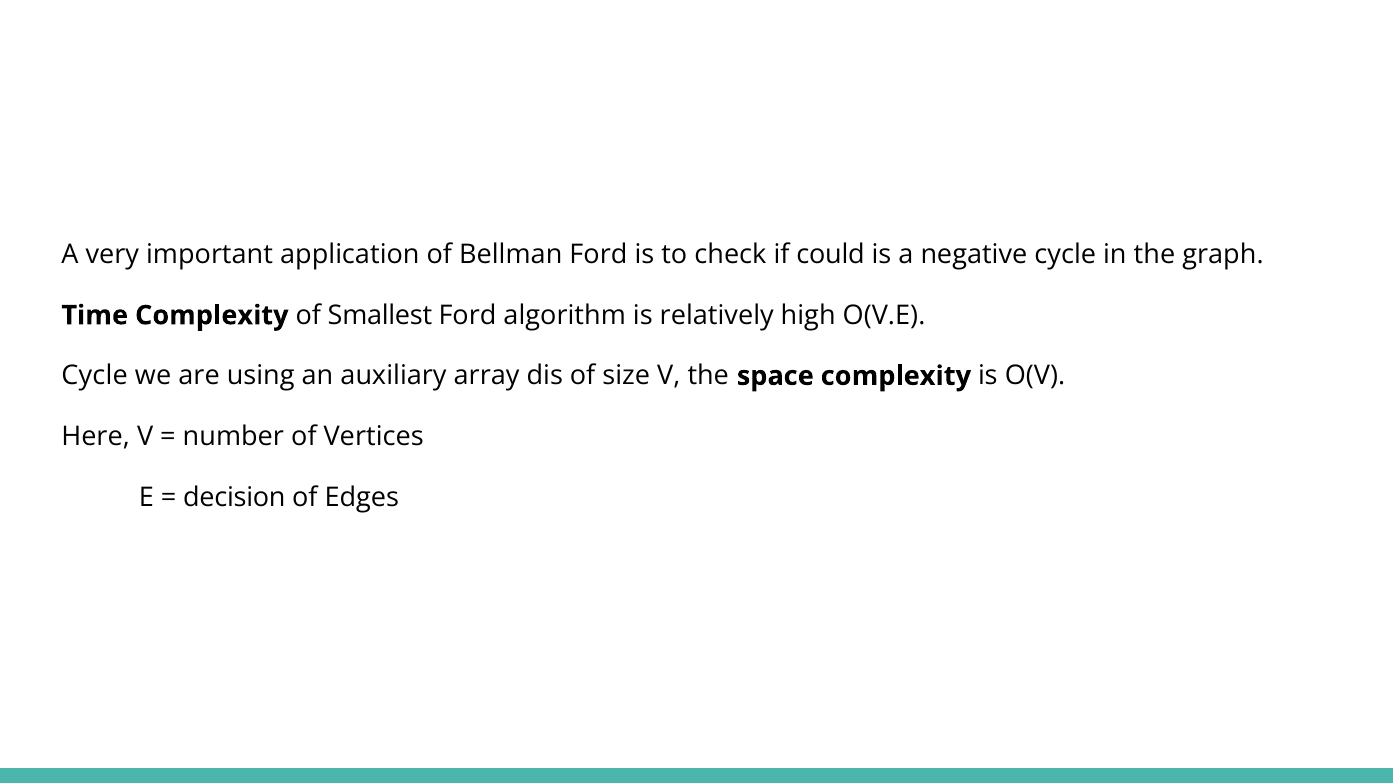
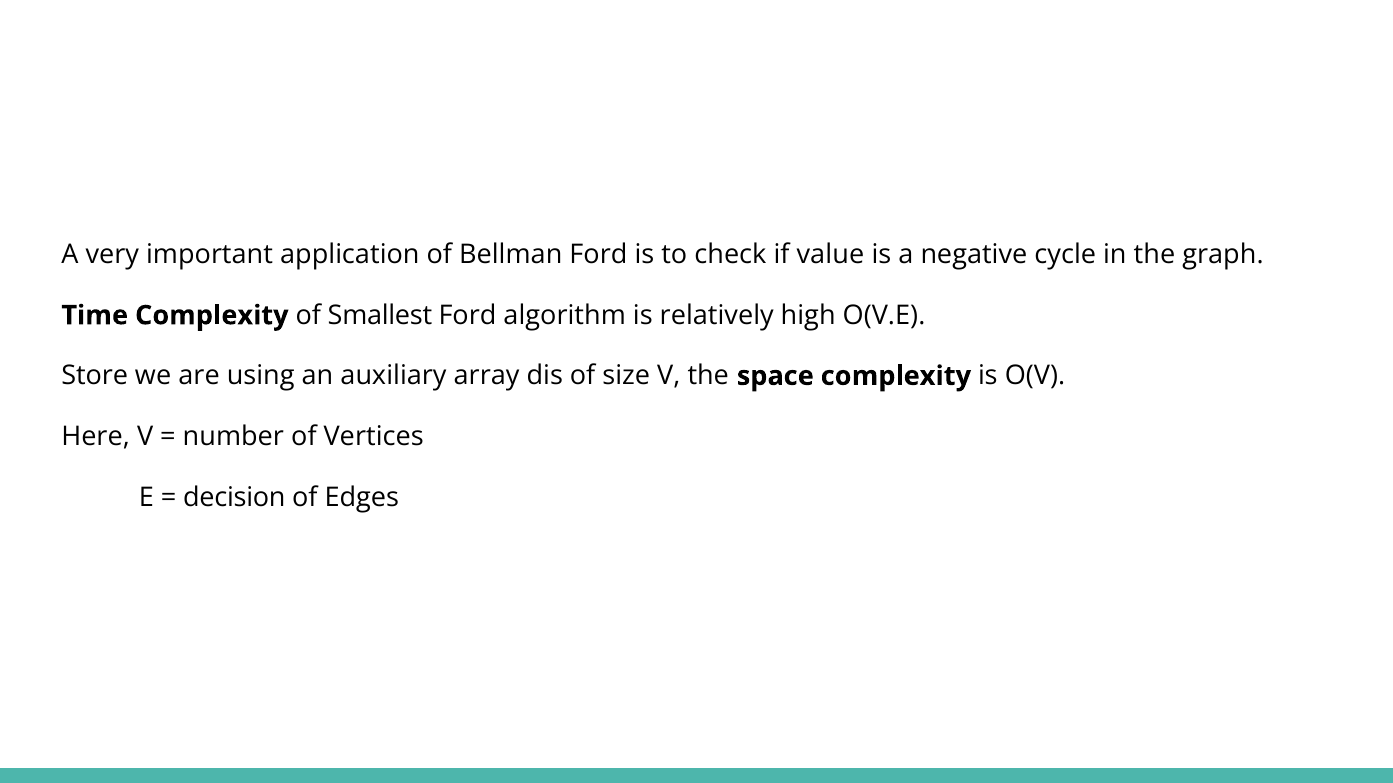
could: could -> value (830, 255)
Cycle: Cycle -> Store (95, 376)
